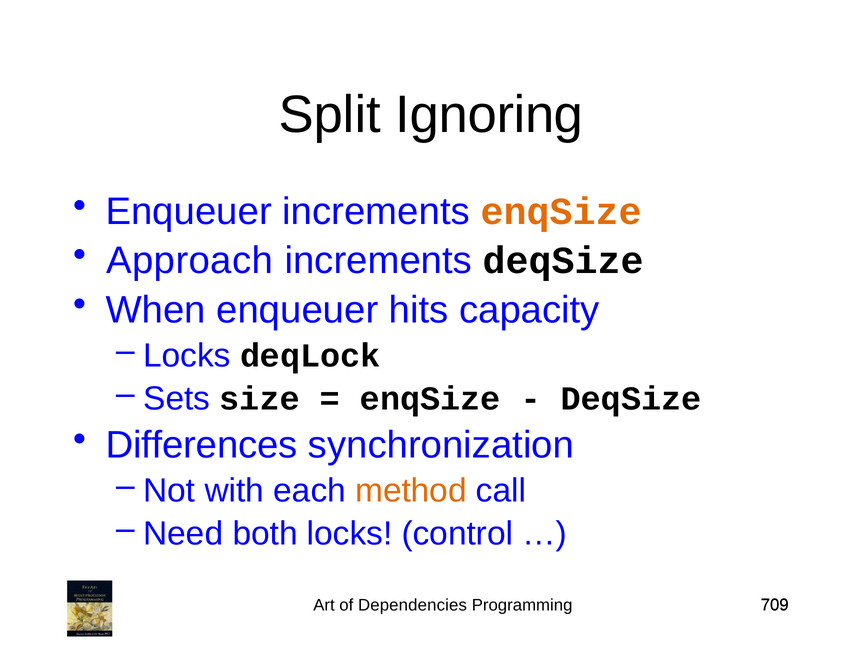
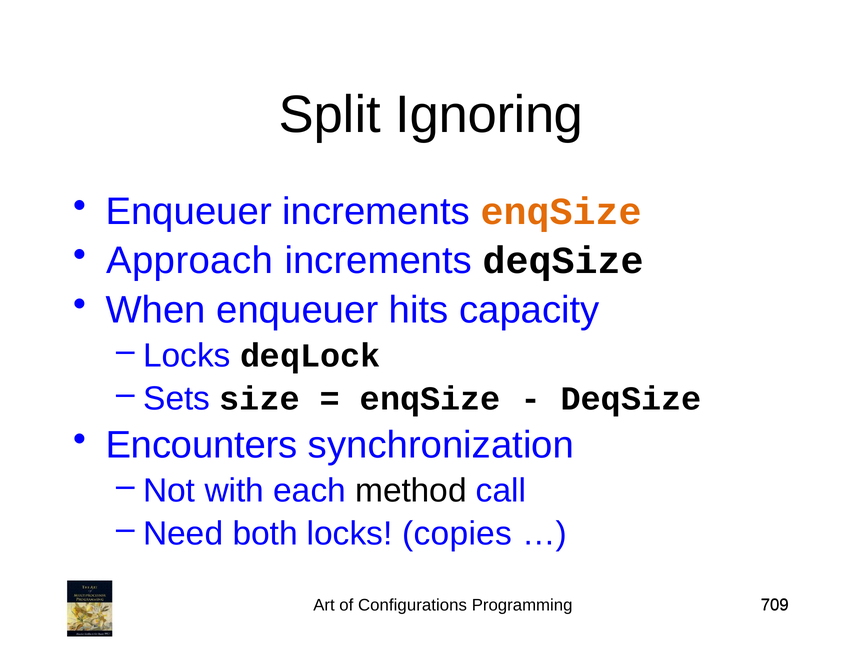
Differences: Differences -> Encounters (202, 445)
method colour: orange -> black (411, 490)
control: control -> copies (457, 533)
Dependencies: Dependencies -> Configurations (413, 605)
